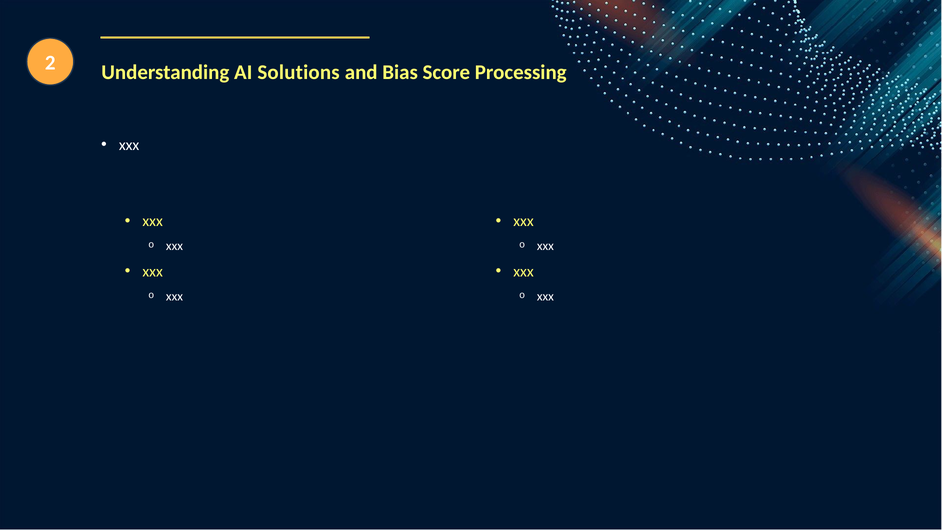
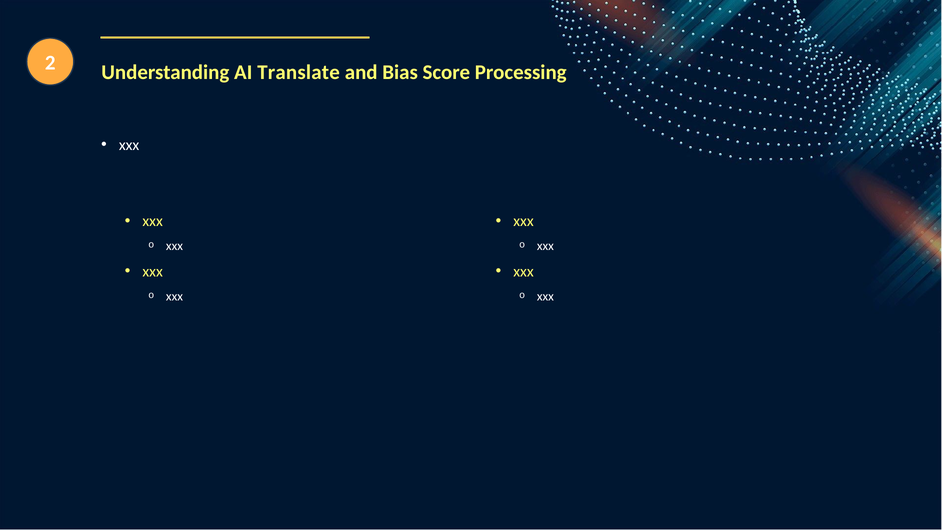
Solutions: Solutions -> Translate (299, 73)
